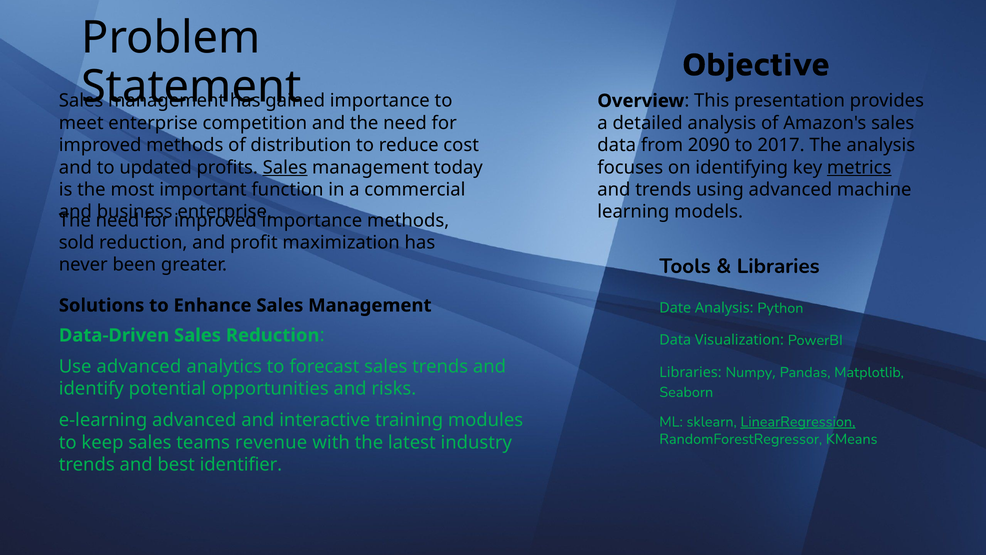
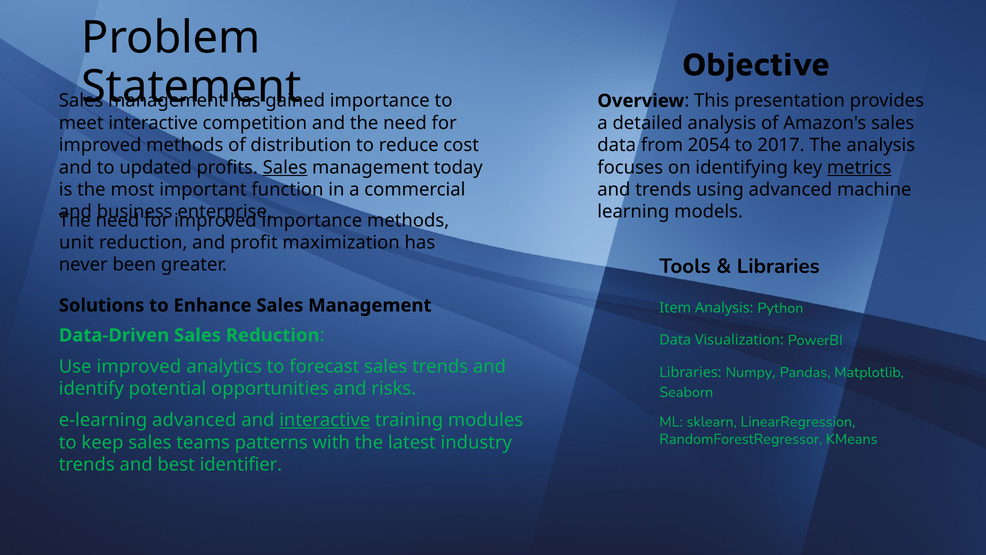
meet enterprise: enterprise -> interactive (153, 123)
2090: 2090 -> 2054 (709, 145)
sold: sold -> unit (76, 242)
Date: Date -> Item (675, 308)
Use advanced: advanced -> improved (139, 366)
interactive underline: none -> present (325, 420)
LinearRegression underline: present -> none (798, 422)
revenue: revenue -> patterns (271, 442)
